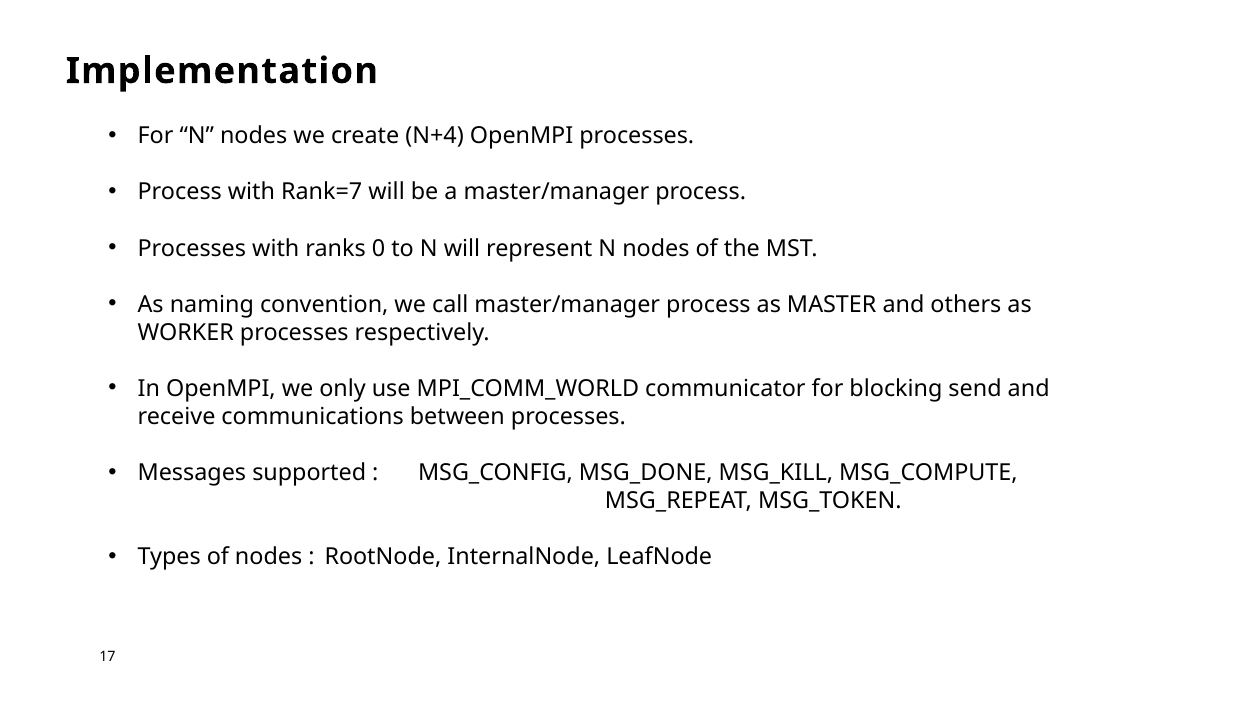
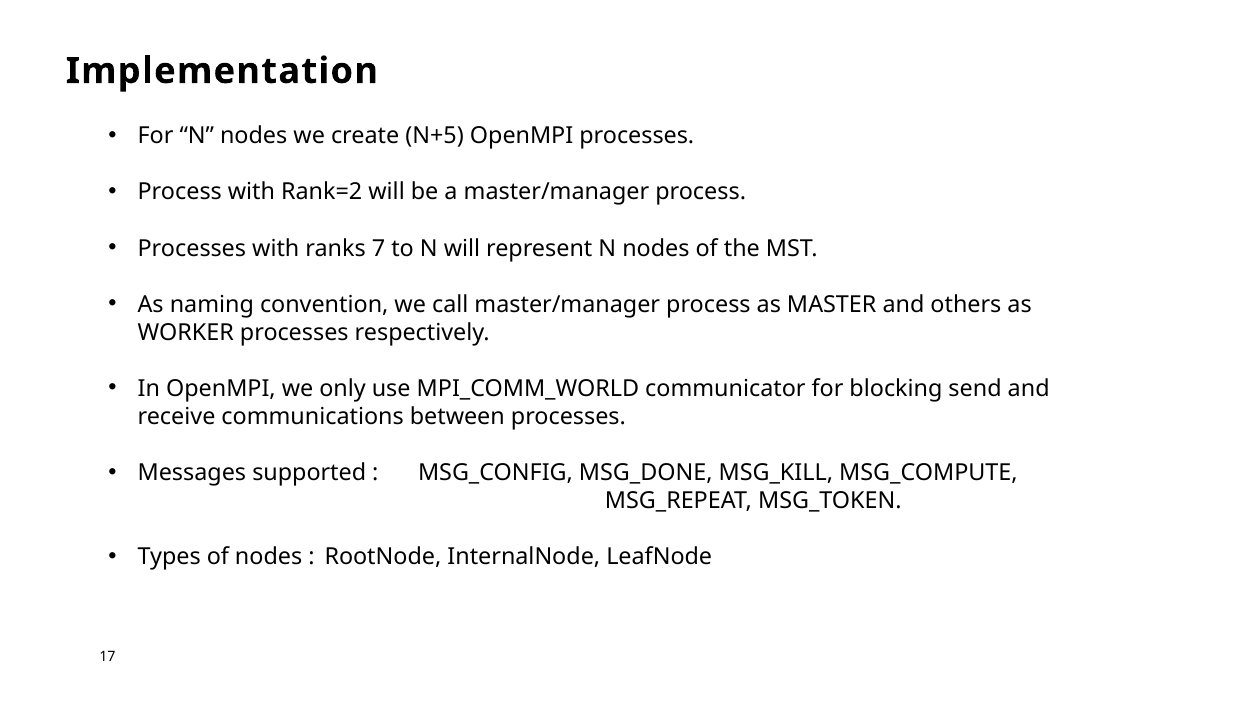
N+4: N+4 -> N+5 (435, 136)
Rank=7: Rank=7 -> Rank=2 (322, 192)
0: 0 -> 7 (379, 248)
